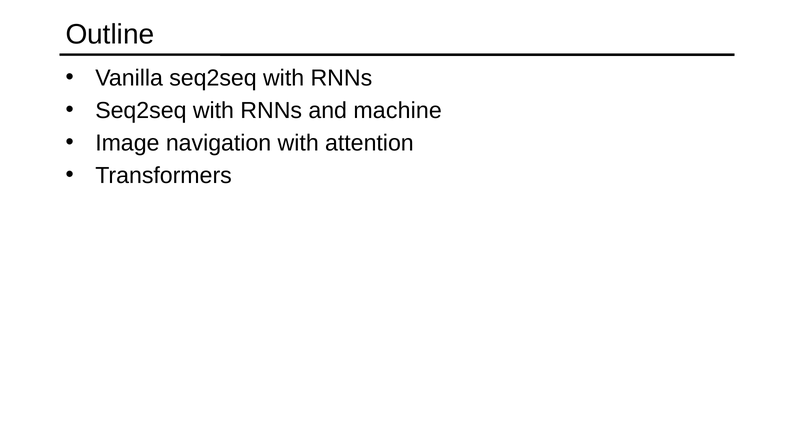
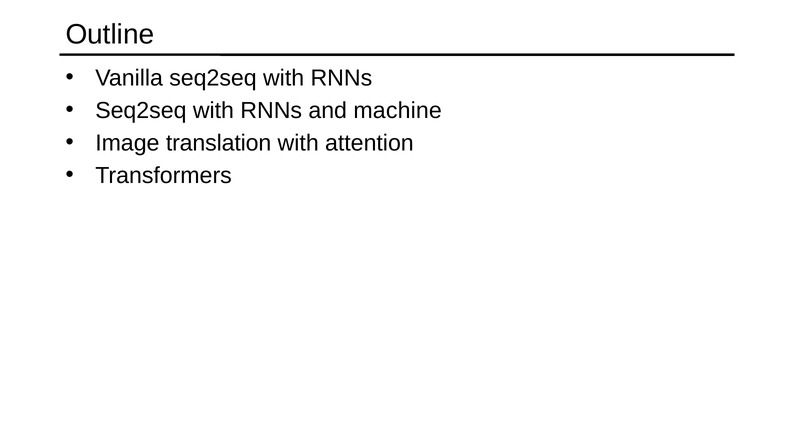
navigation: navigation -> translation (219, 143)
